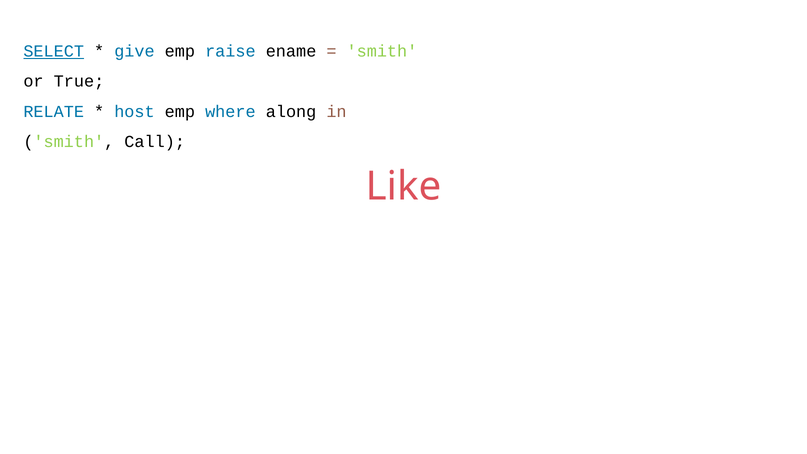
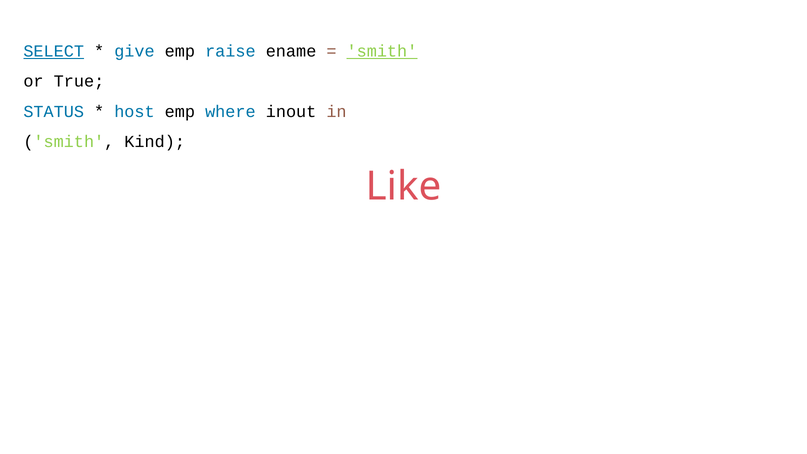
smith underline: none -> present (382, 51)
RELATE: RELATE -> STATUS (54, 112)
along: along -> inout (291, 112)
Call: Call -> Kind (155, 142)
